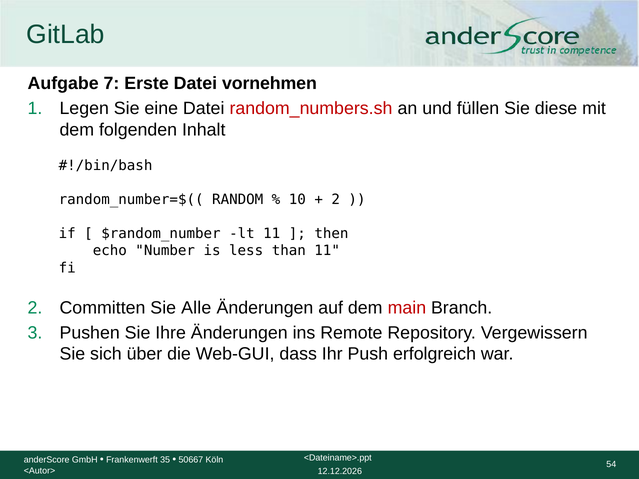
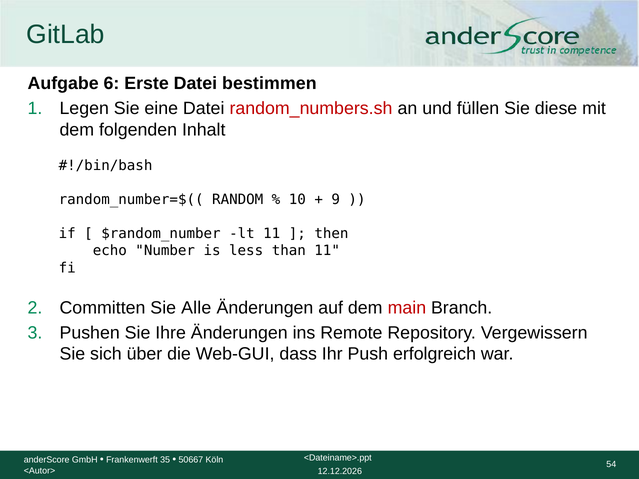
7: 7 -> 6 (111, 84)
vornehmen: vornehmen -> bestimmen (269, 84)
2: 2 -> 9 (336, 200)
